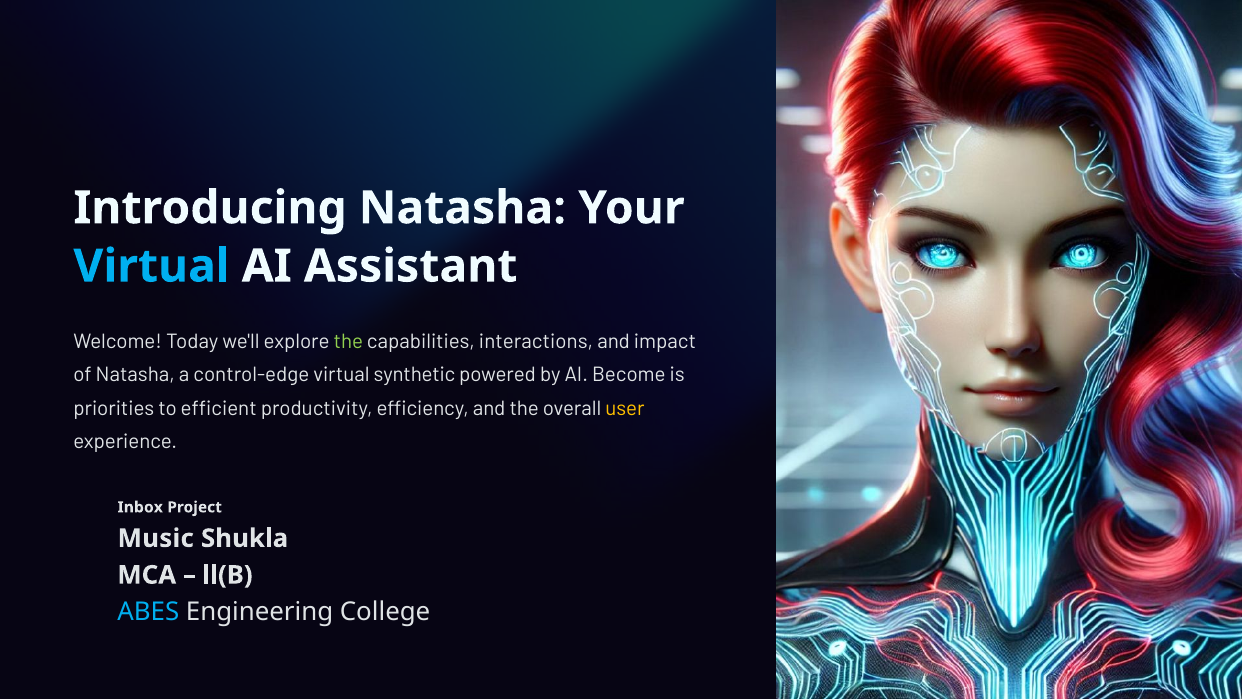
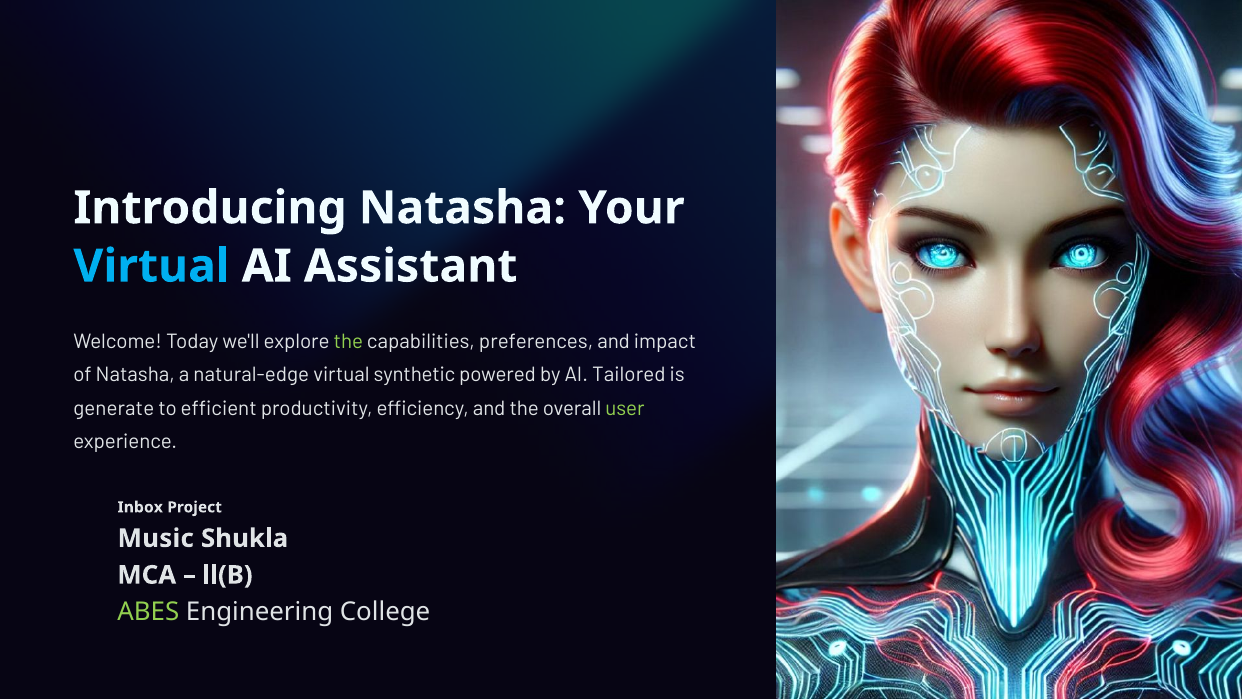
interactions: interactions -> preferences (536, 341)
control-edge: control-edge -> natural-edge (251, 375)
Become: Become -> Tailored (629, 375)
priorities: priorities -> generate (114, 408)
user colour: yellow -> light green (625, 408)
ABES colour: light blue -> light green (148, 611)
